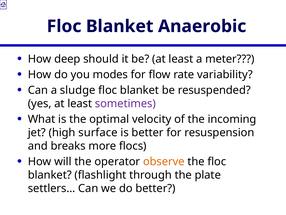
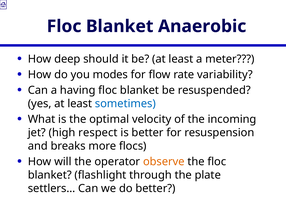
sludge: sludge -> having (78, 90)
sometimes colour: purple -> blue (125, 103)
surface: surface -> respect (98, 132)
